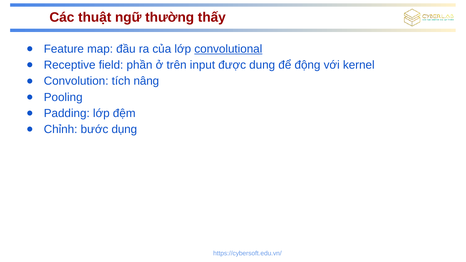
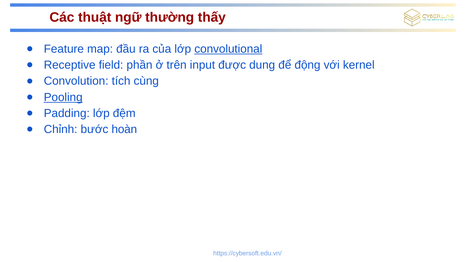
nâng: nâng -> cùng (146, 81)
Pooling underline: none -> present (63, 97)
dụng: dụng -> hoàn (124, 129)
